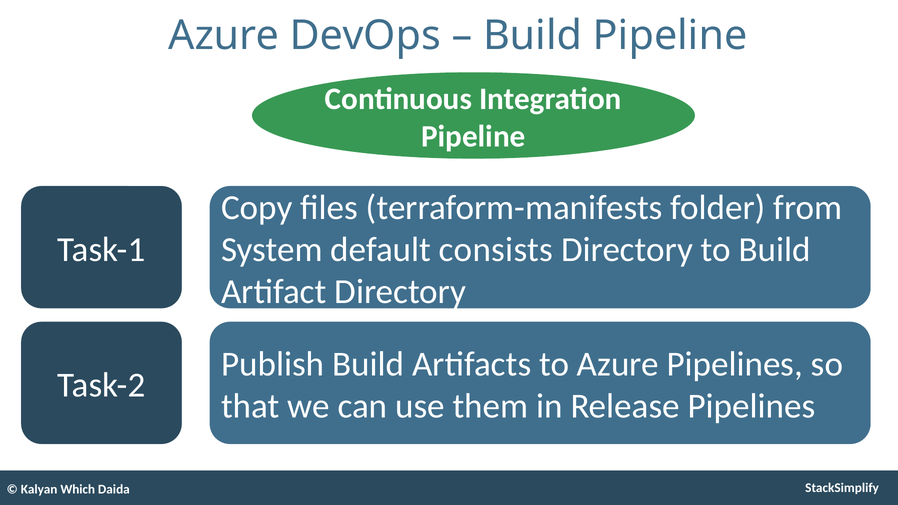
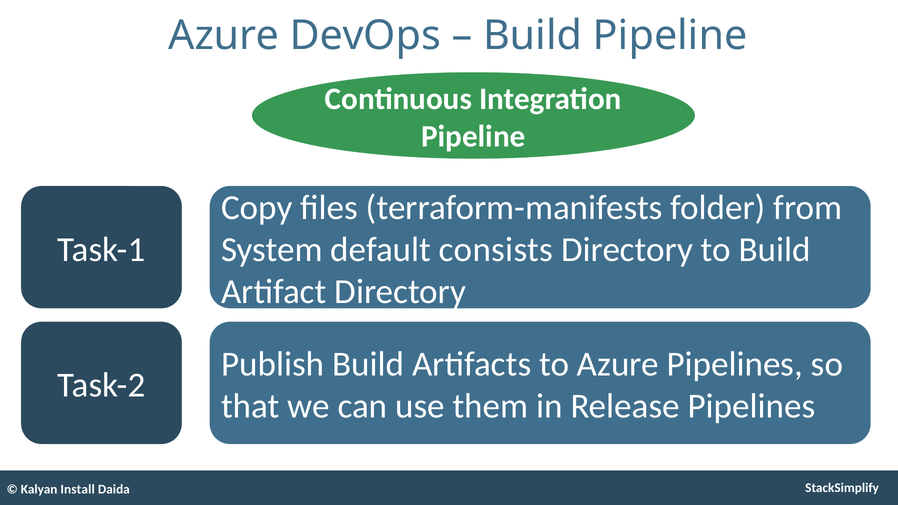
Which: Which -> Install (78, 490)
